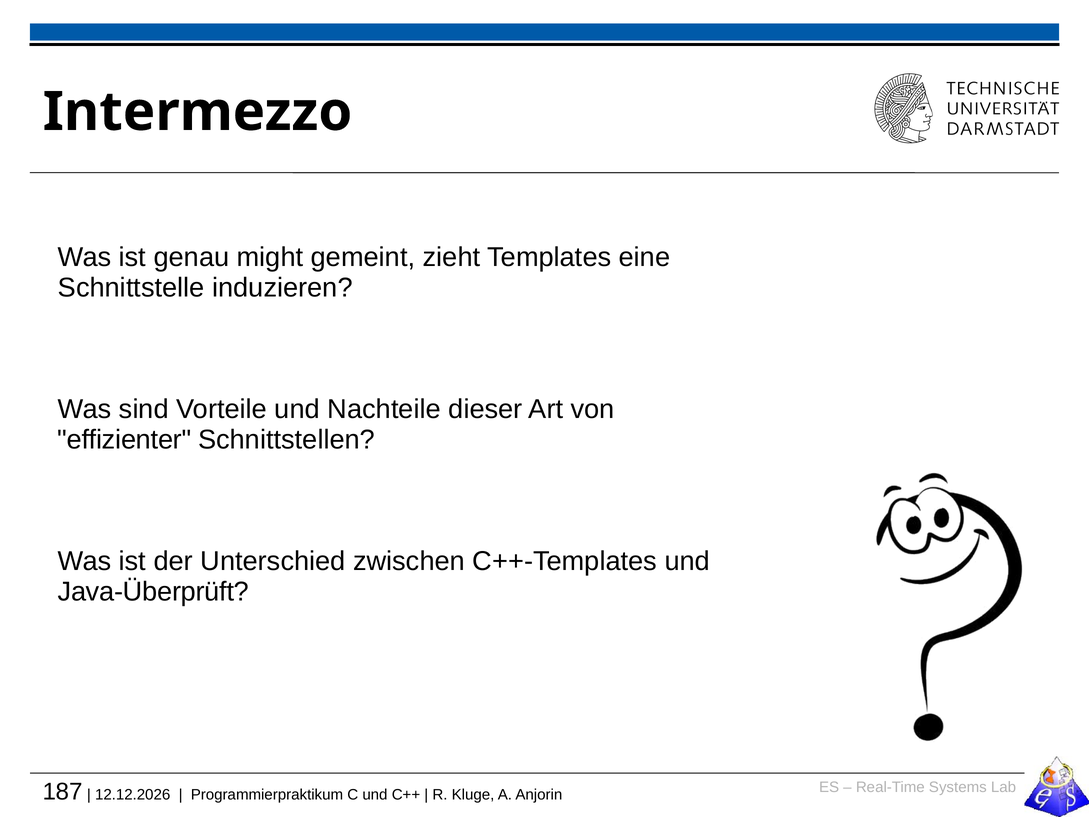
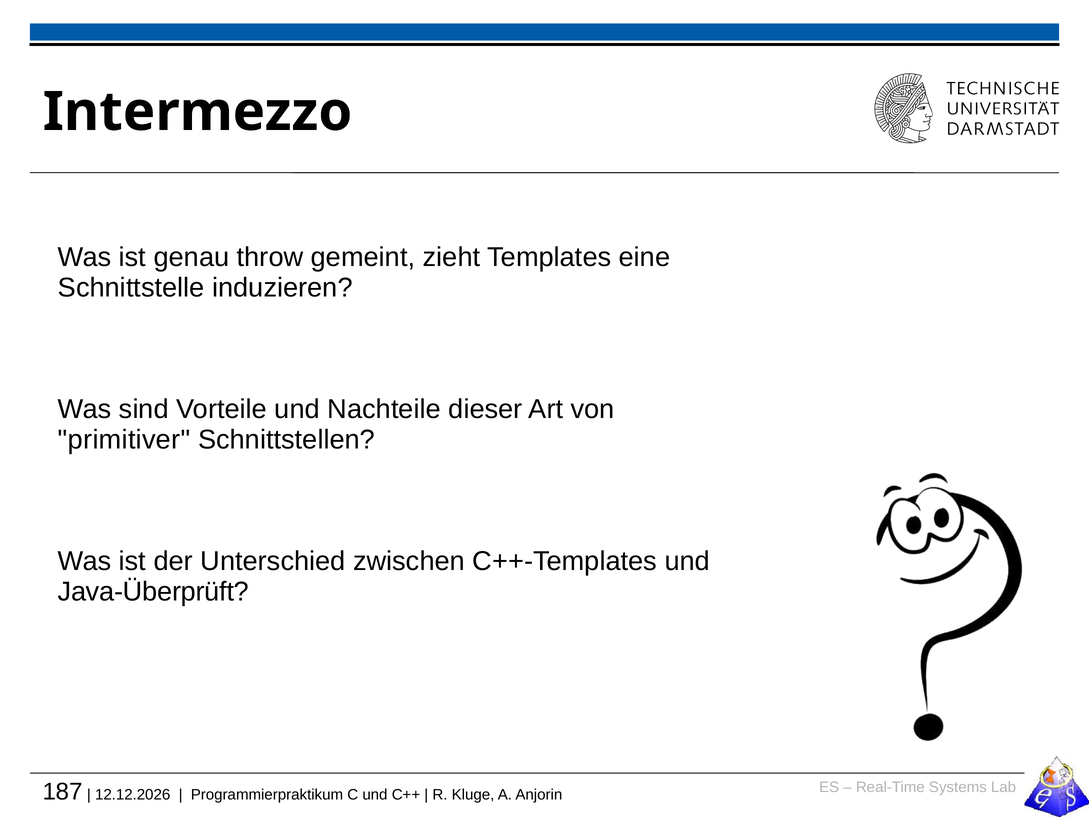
might: might -> throw (270, 257)
effizienter: effizienter -> primitiver (124, 440)
